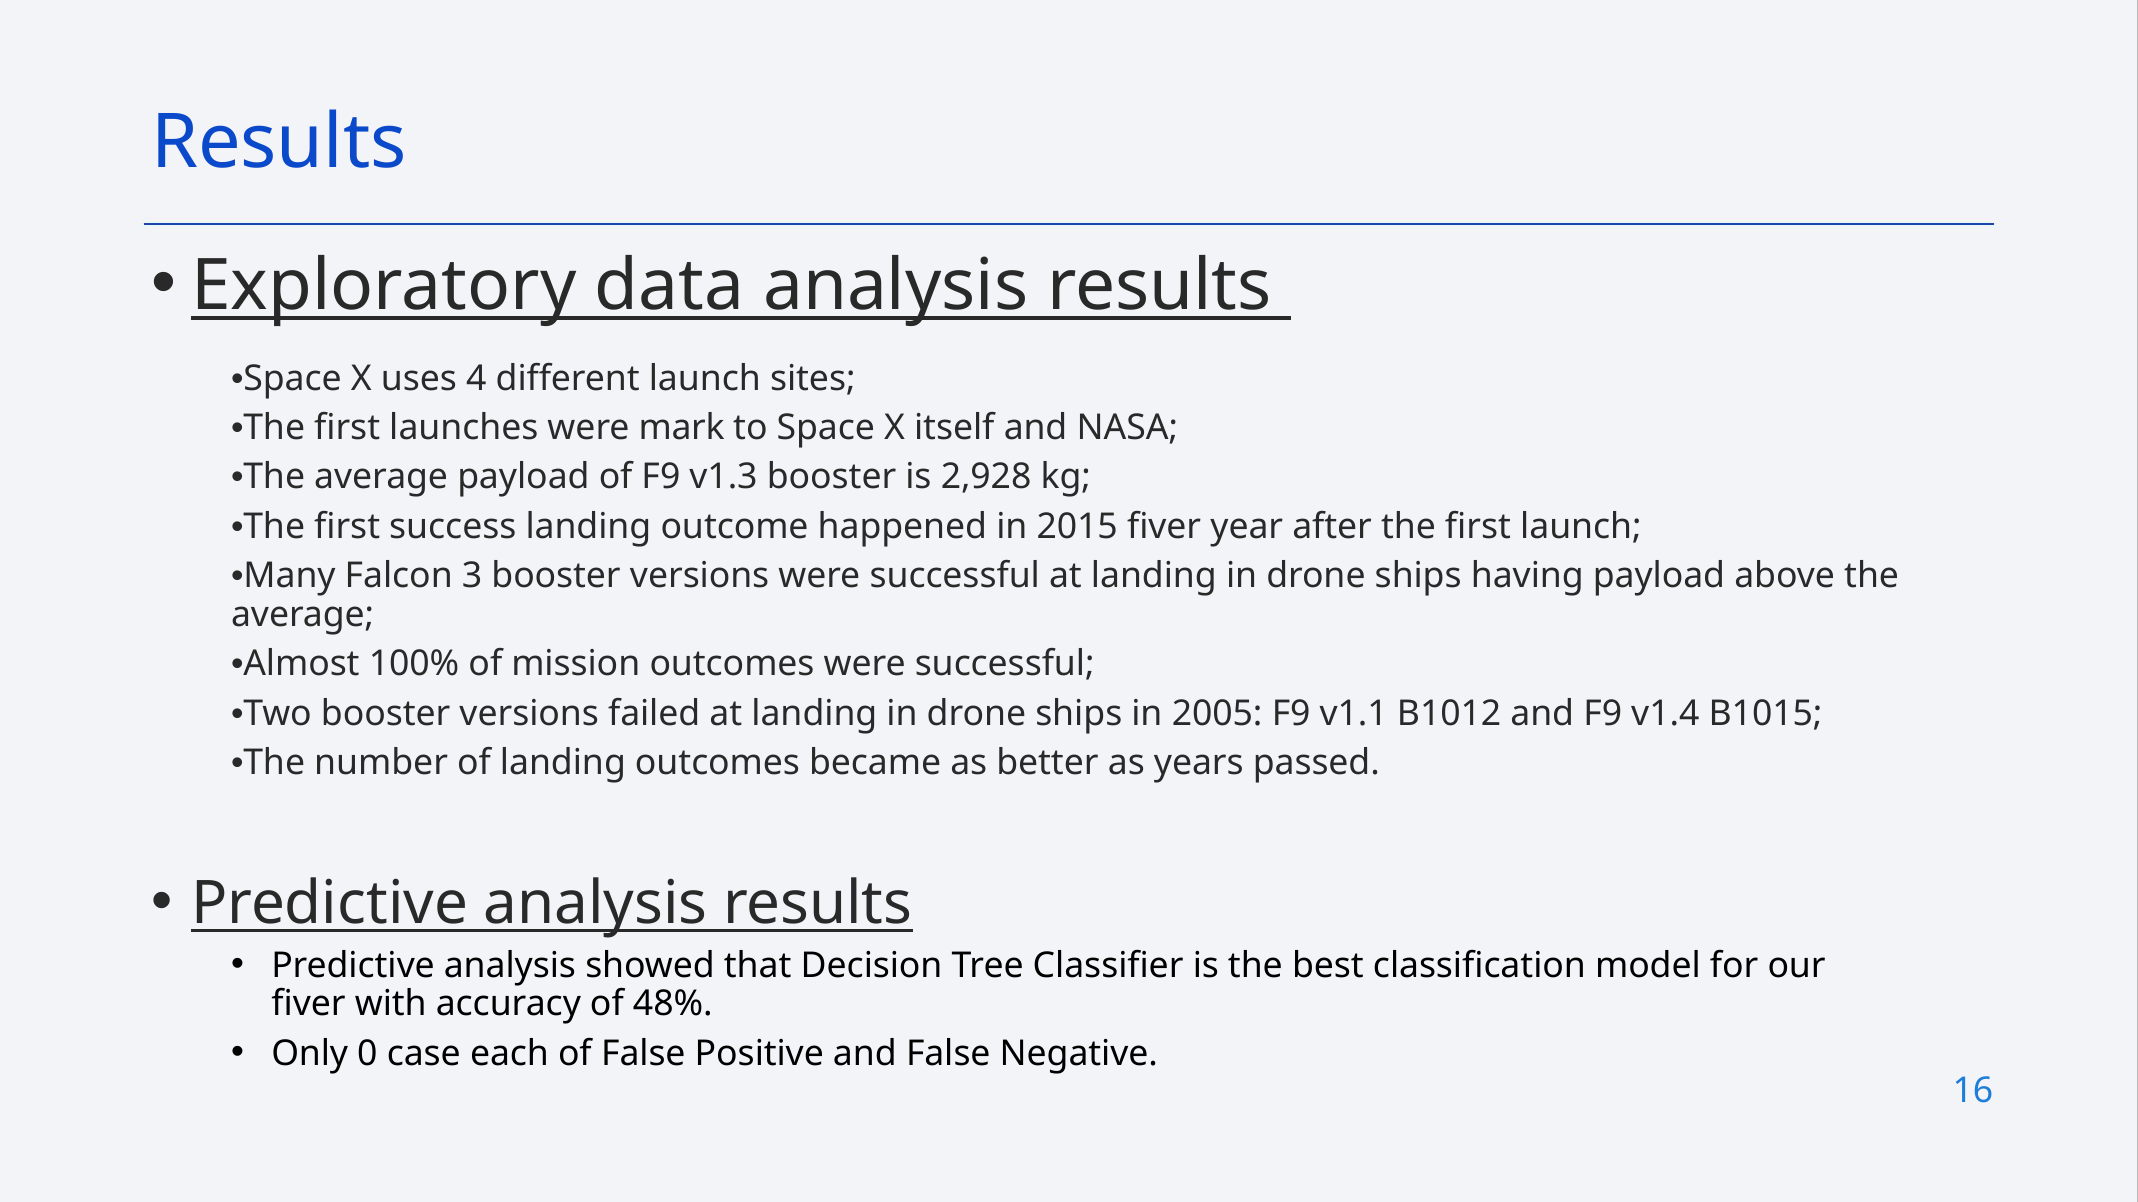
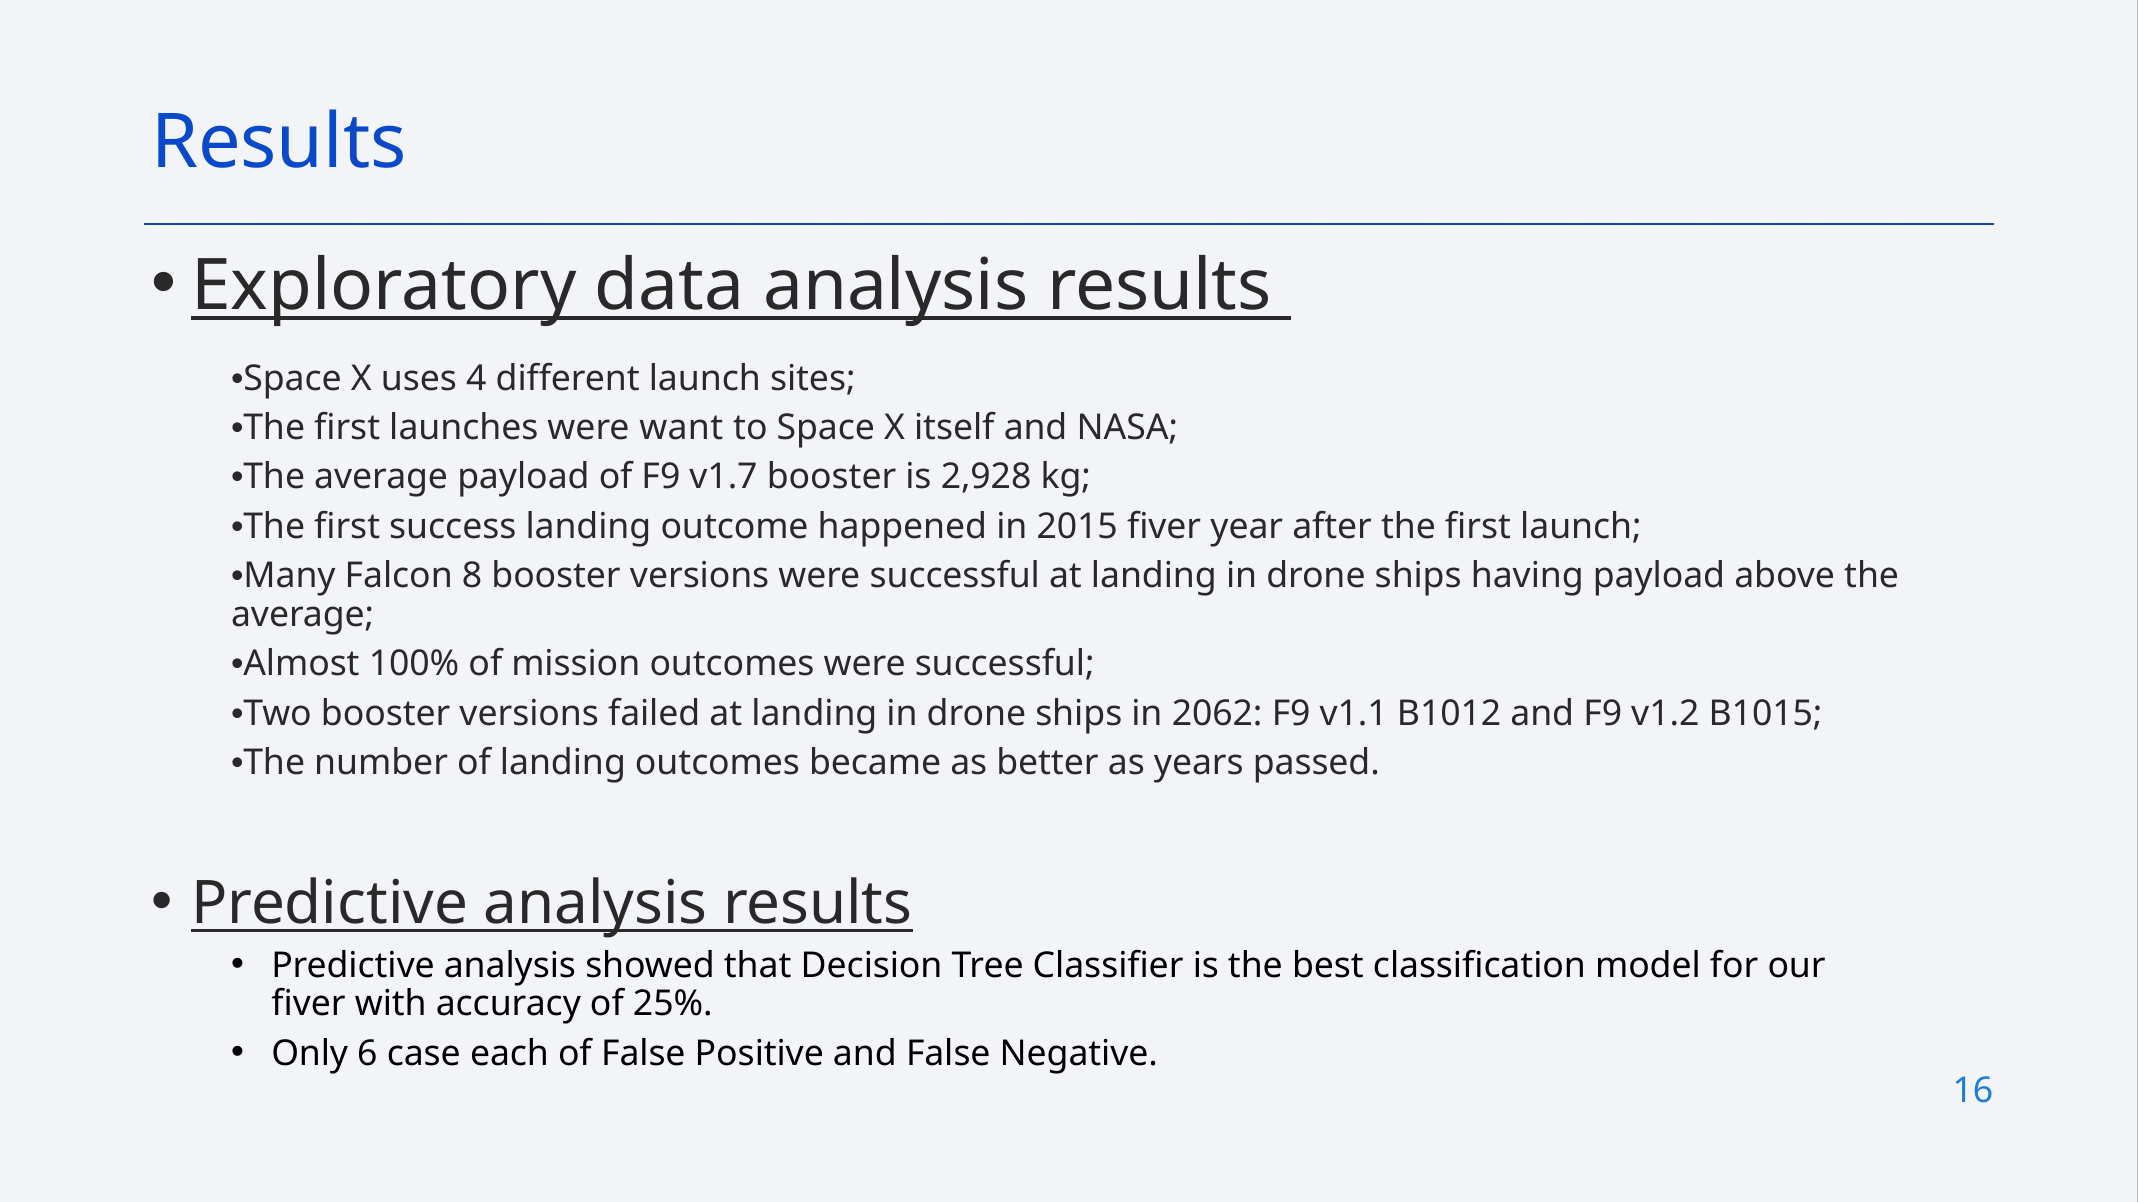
mark: mark -> want (681, 428)
v1.3: v1.3 -> v1.7 (724, 477)
3: 3 -> 8 (472, 576)
2005: 2005 -> 2062 (1217, 714)
v1.4: v1.4 -> v1.2 (1665, 714)
48%: 48% -> 25% (673, 1004)
0: 0 -> 6 (367, 1054)
